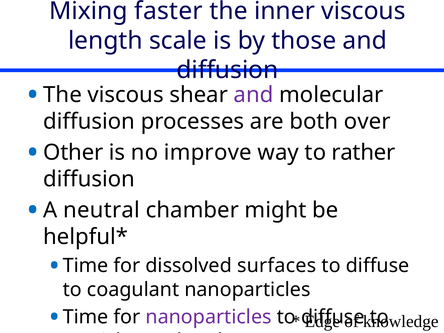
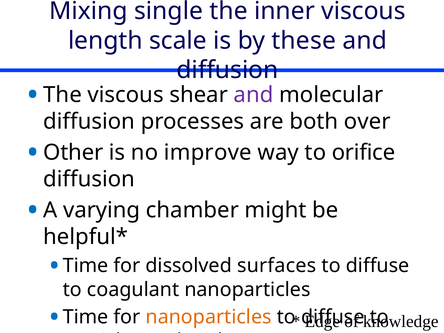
faster: faster -> single (169, 11)
those: those -> these (304, 41)
rather: rather -> orifice (363, 153)
neutral: neutral -> varying (102, 210)
nanoparticles colour: purple -> orange (209, 317)
